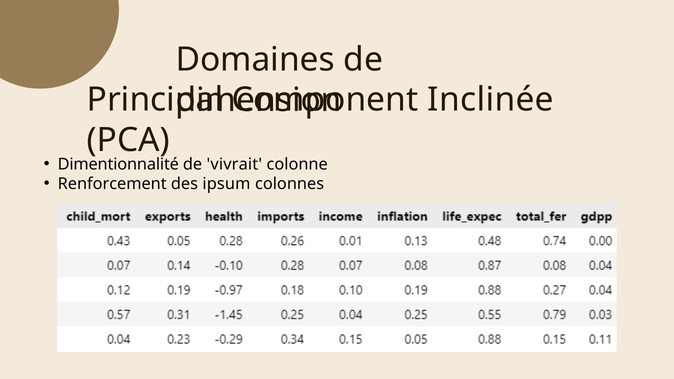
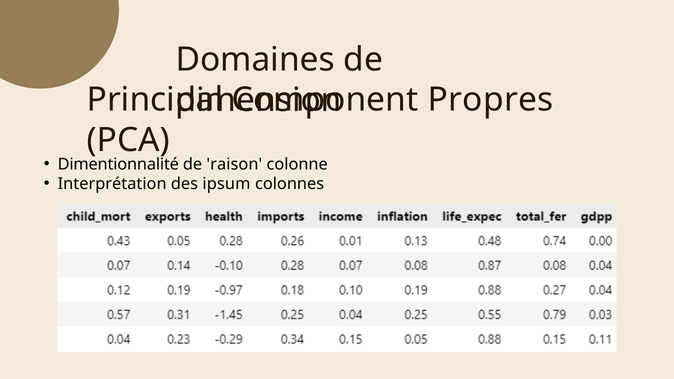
Inclinée: Inclinée -> Propres (491, 100)
vivrait: vivrait -> raison (234, 164)
Renforcement: Renforcement -> Interprétation (112, 184)
